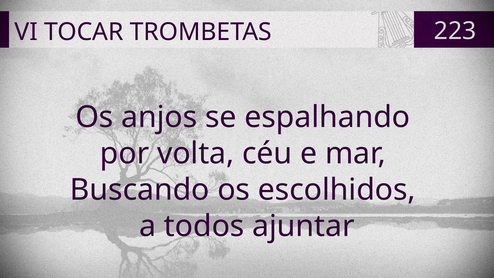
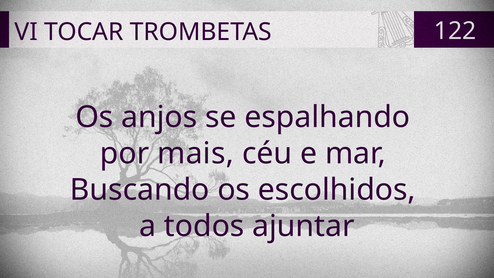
223: 223 -> 122 (455, 31)
volta: volta -> mais (196, 154)
